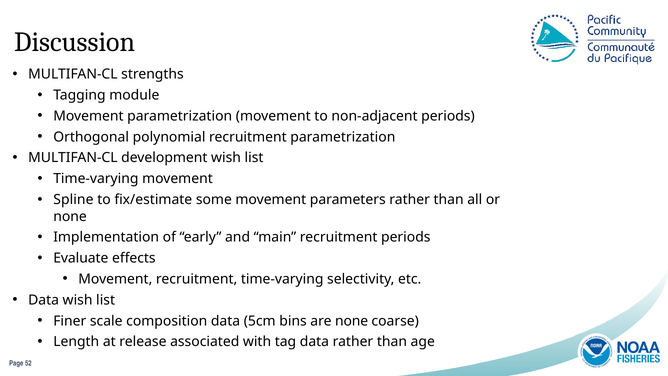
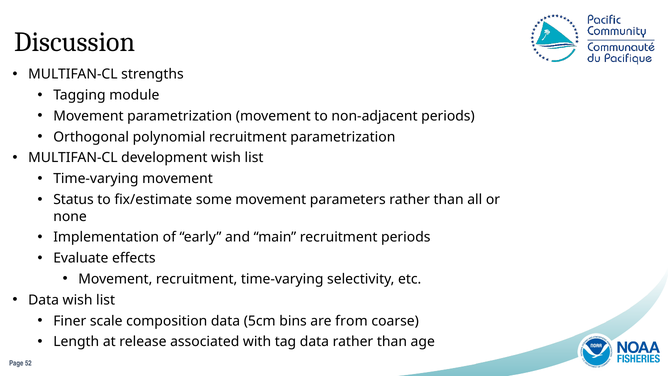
Spline: Spline -> Status (73, 200)
are none: none -> from (351, 321)
